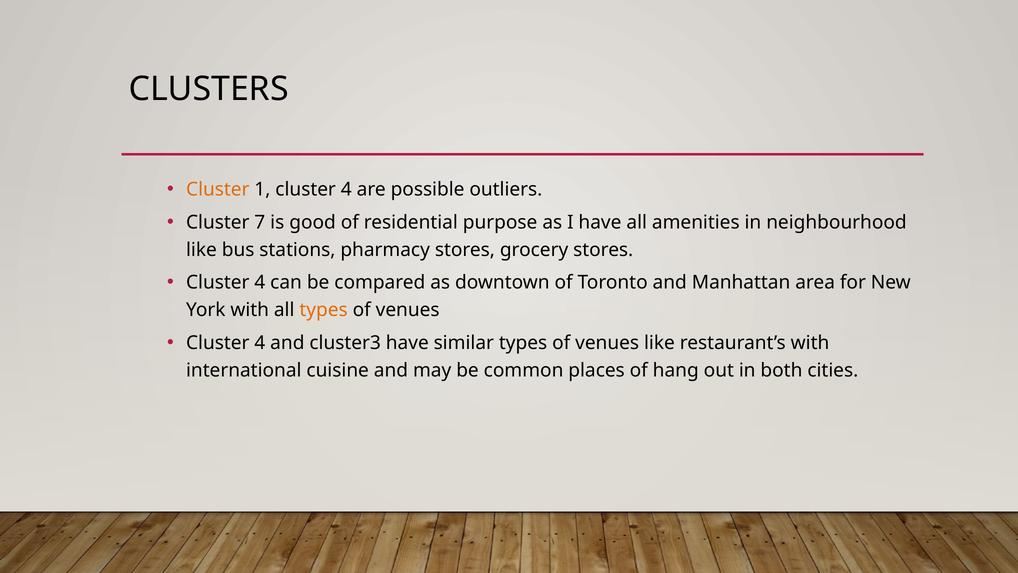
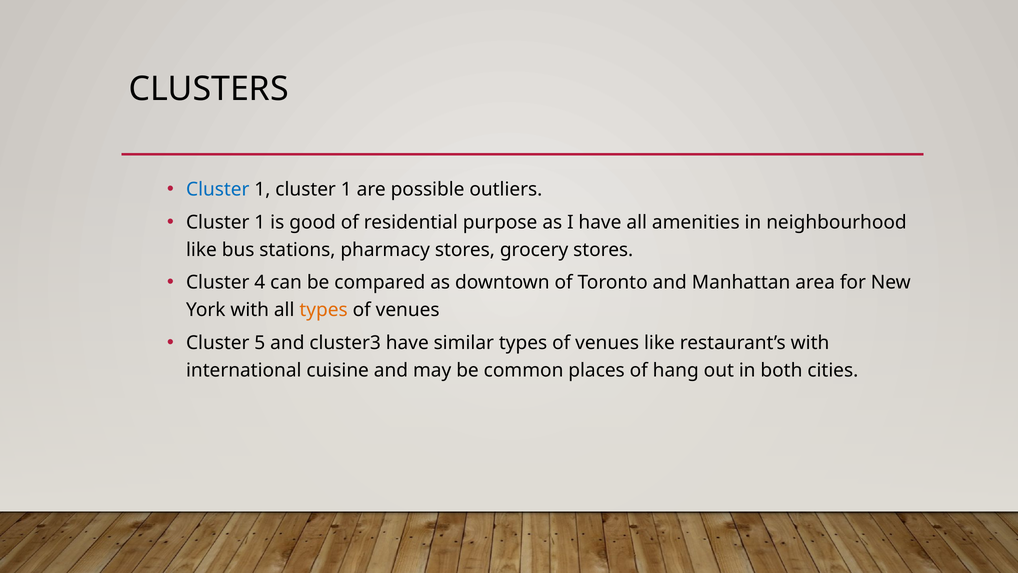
Cluster colour: orange -> blue (218, 189)
1 cluster 4: 4 -> 1 (346, 189)
7: 7 -> 1 (260, 222)
4: 4 -> 5 (260, 343)
